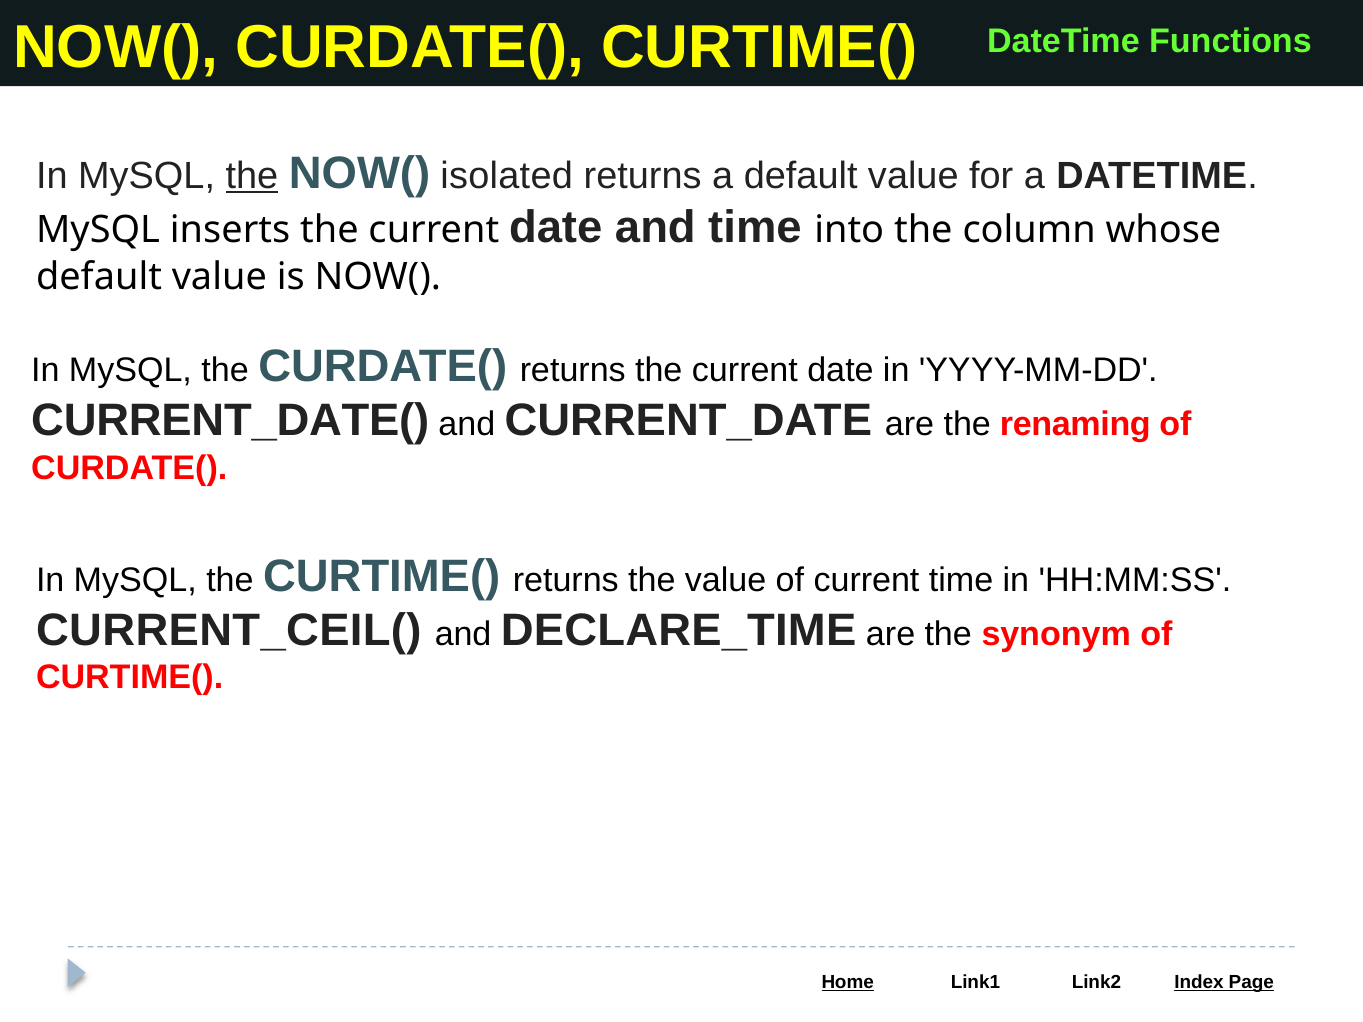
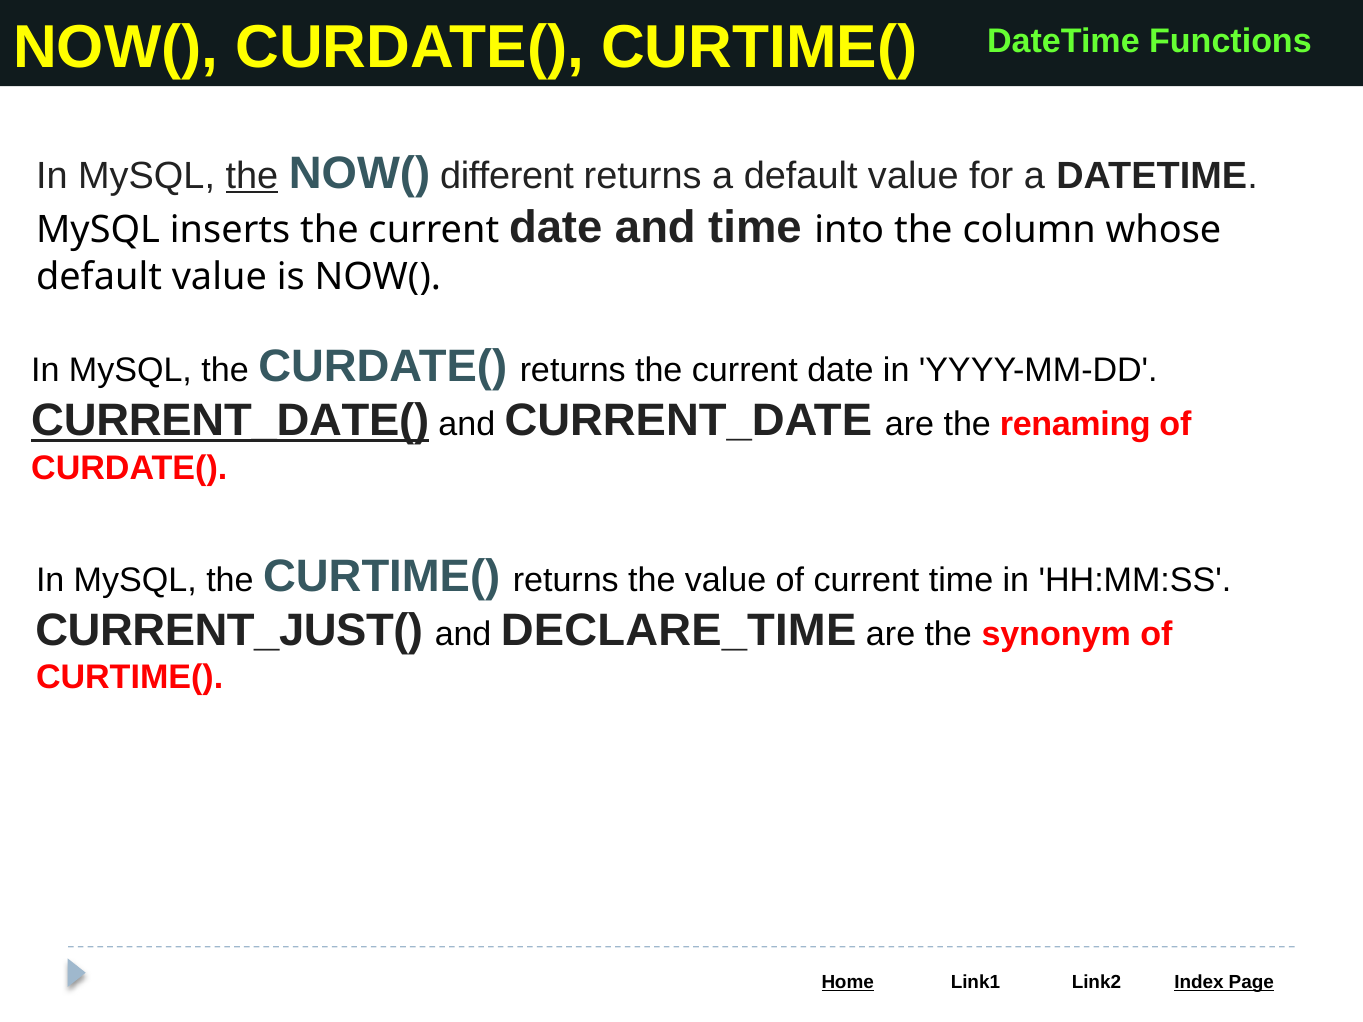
isolated: isolated -> different (507, 176)
CURRENT_DATE( underline: none -> present (230, 421)
CURRENT_CEIL(: CURRENT_CEIL( -> CURRENT_JUST( (229, 631)
